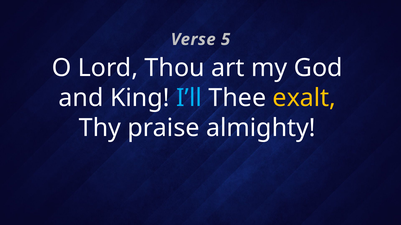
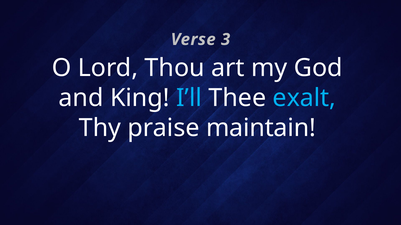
5: 5 -> 3 (226, 40)
exalt colour: yellow -> light blue (304, 98)
almighty: almighty -> maintain (261, 128)
